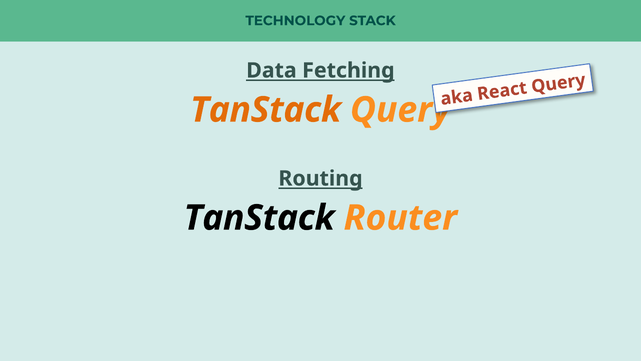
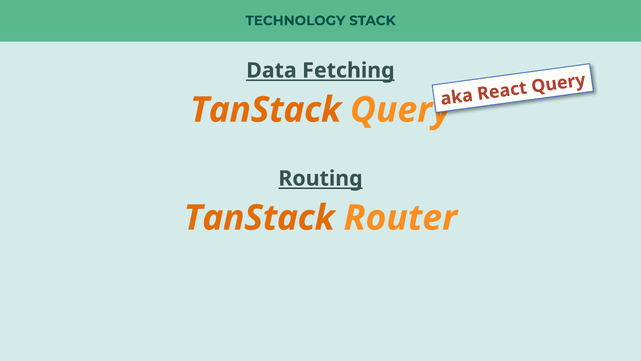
TanStack colour: black -> orange (259, 218)
